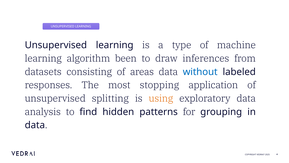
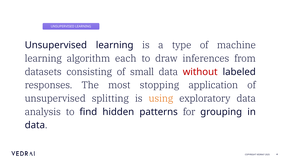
been: been -> each (126, 58)
areas: areas -> small (142, 72)
without colour: blue -> red (200, 72)
